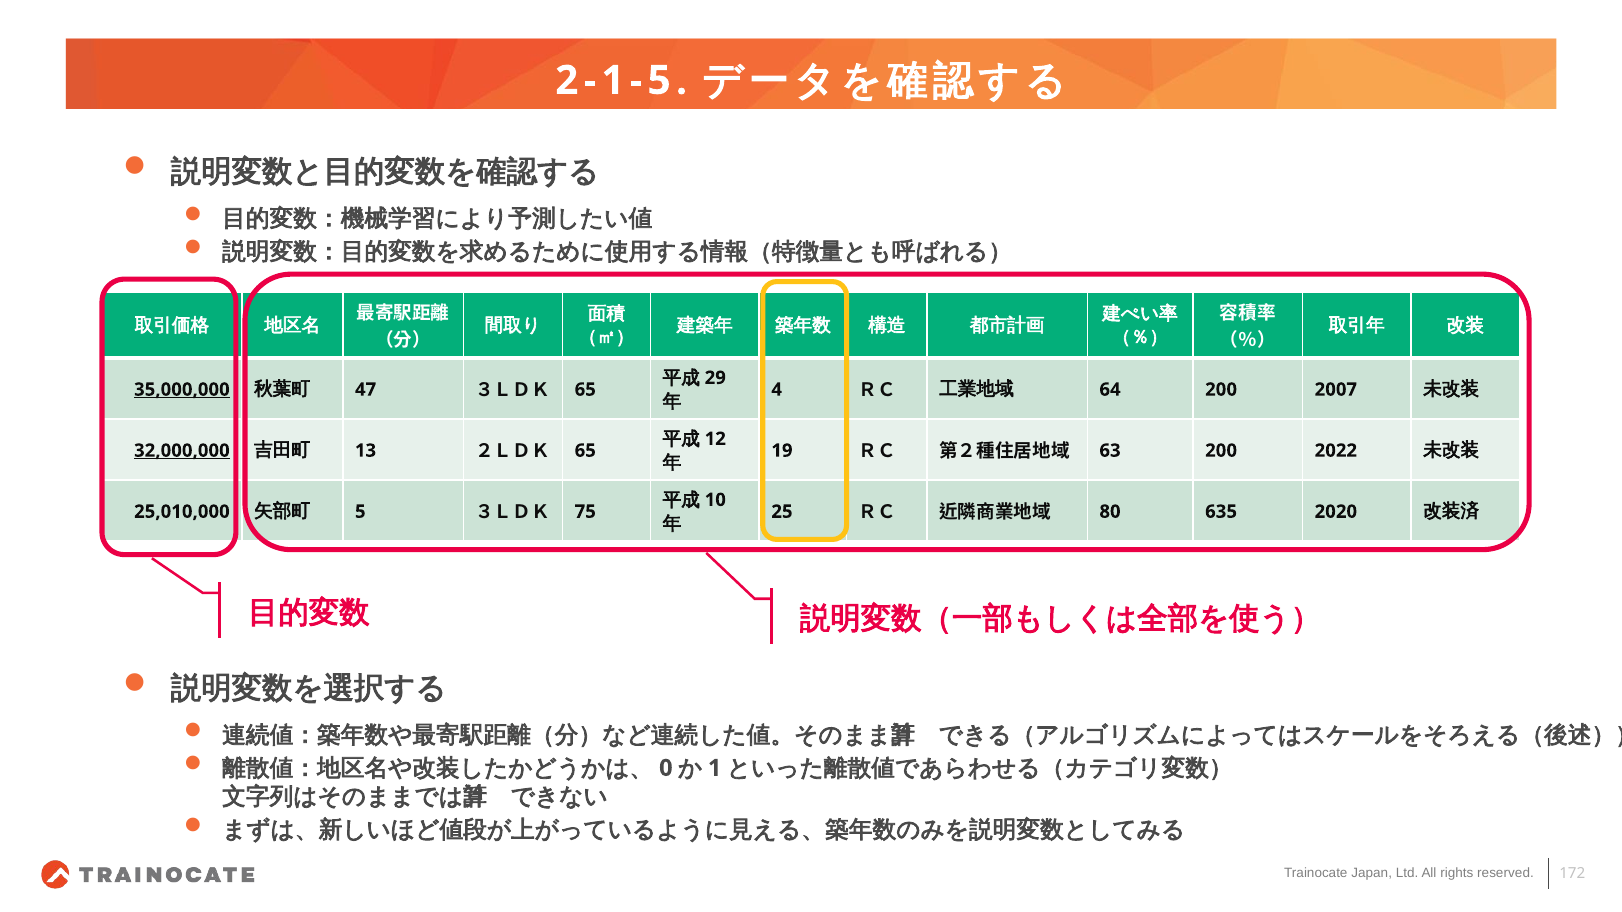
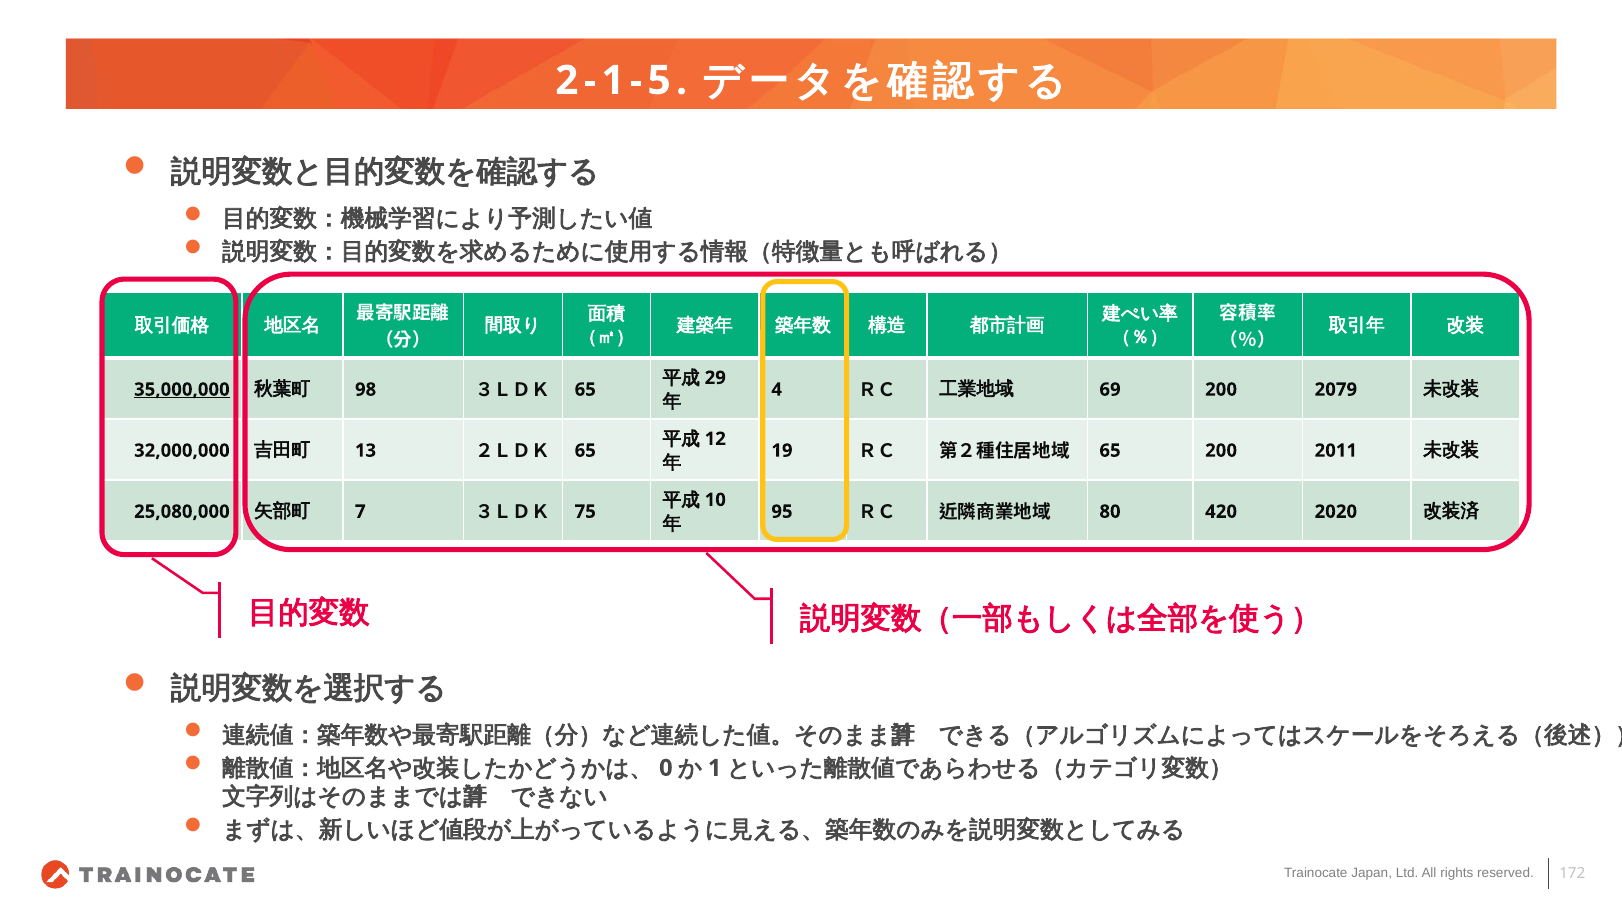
47: 47 -> 98 (366, 390)
64: 64 -> 69 (1110, 390)
2007: 2007 -> 2079 (1336, 390)
32,000,000 underline: present -> none (182, 451)
63: 63 -> 65 (1110, 451)
2022: 2022 -> 2011 (1336, 451)
25,010,000: 25,010,000 -> 25,080,000 (182, 512)
5: 5 -> 7 (360, 512)
25: 25 -> 95 (782, 512)
635: 635 -> 420 (1221, 512)
